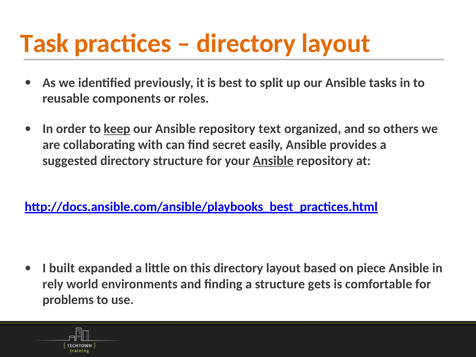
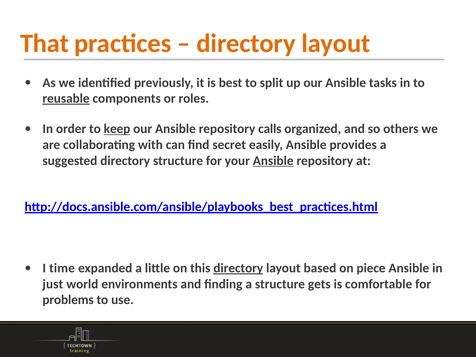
Task: Task -> That (44, 43)
reusable underline: none -> present (66, 99)
text: text -> calls (270, 129)
built: built -> time (62, 268)
directory underline: none -> present (238, 268)
rely: rely -> just (53, 284)
